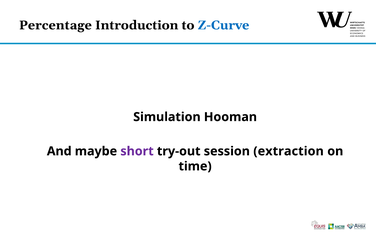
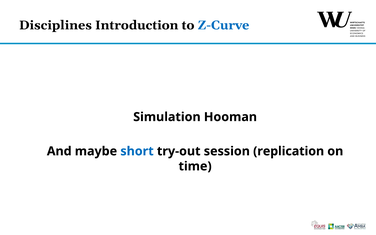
Percentage: Percentage -> Disciplines (55, 25)
short colour: purple -> blue (137, 151)
extraction: extraction -> replication (289, 151)
